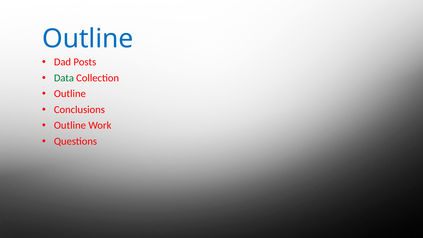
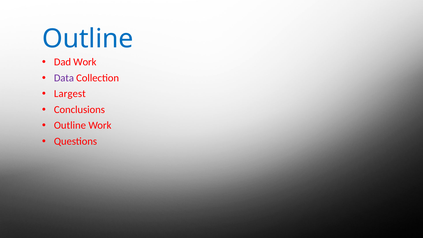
Dad Posts: Posts -> Work (85, 62)
Data colour: green -> purple (64, 78)
Outline: Outline -> Largest (70, 94)
